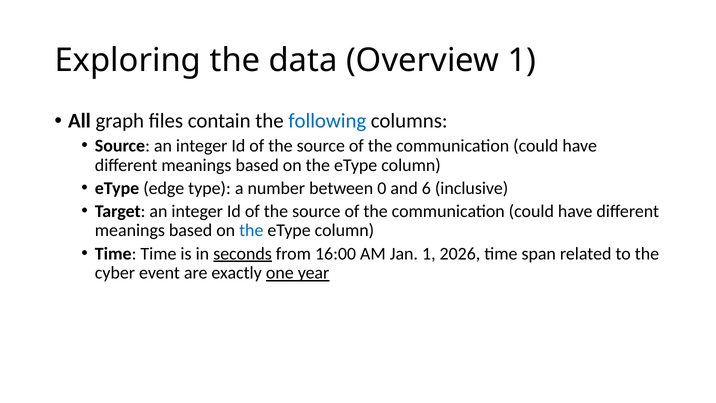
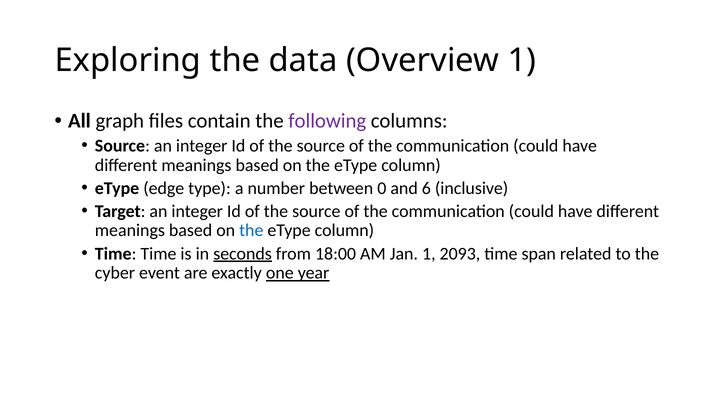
following colour: blue -> purple (327, 121)
16:00: 16:00 -> 18:00 (336, 253)
2026: 2026 -> 2093 (460, 253)
